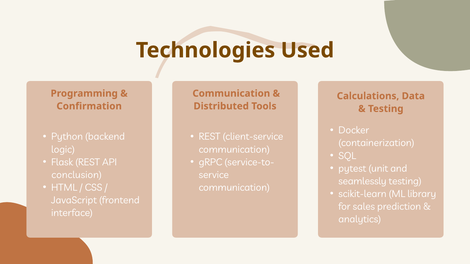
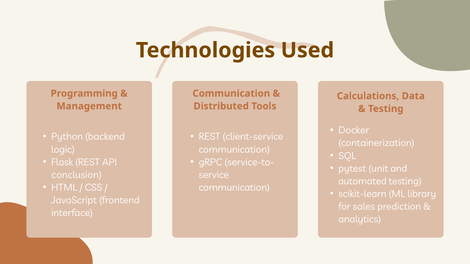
Confirmation: Confirmation -> Management (89, 106)
seamlessly: seamlessly -> automated (362, 181)
